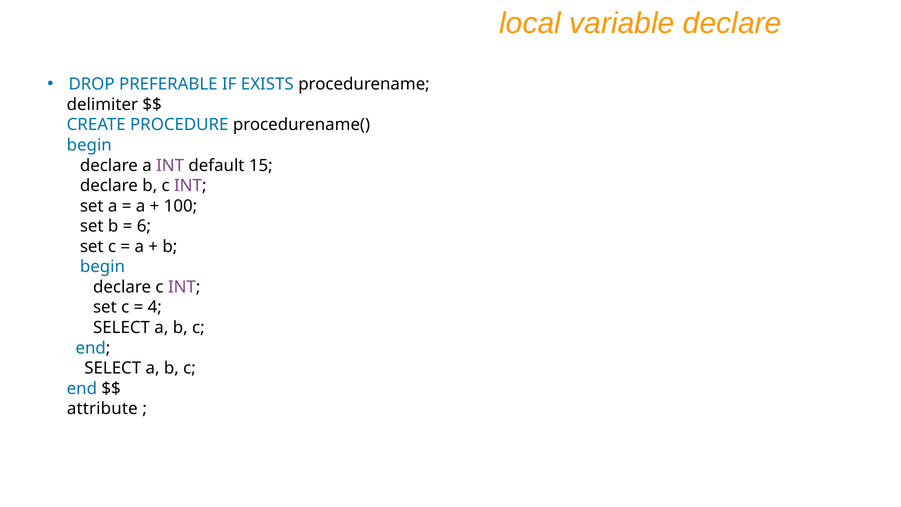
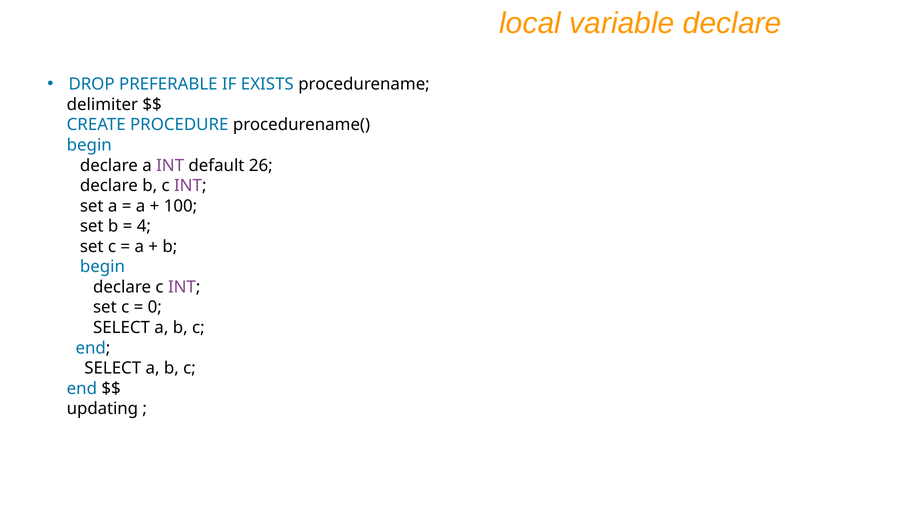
15: 15 -> 26 (261, 165)
6: 6 -> 4 (144, 226)
4: 4 -> 0 (155, 307)
attribute: attribute -> updating (102, 409)
